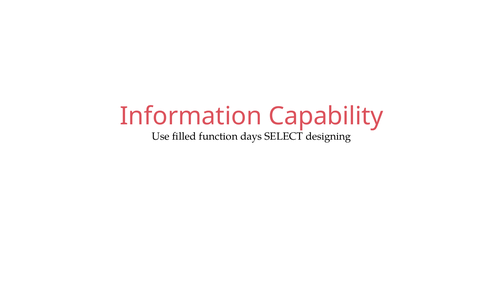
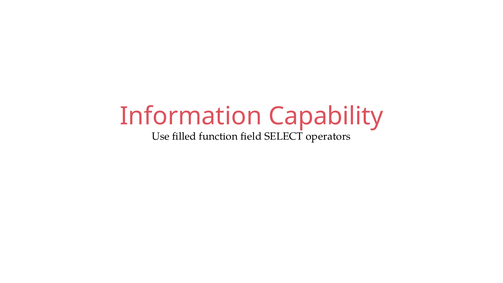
days: days -> field (251, 137)
designing: designing -> operators (328, 137)
